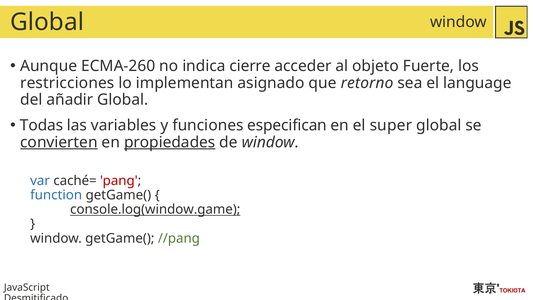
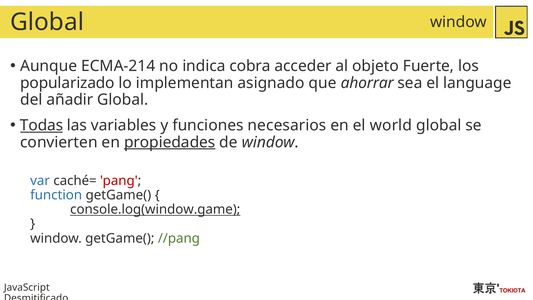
ECMA-260: ECMA-260 -> ECMA-214 (118, 66)
cierre: cierre -> cobra (250, 66)
restricciones: restricciones -> popularizado (67, 83)
retorno: retorno -> ahorrar (367, 83)
Todas underline: none -> present (42, 125)
especifican: especifican -> necesarios (287, 125)
super: super -> world (391, 125)
convierten underline: present -> none (59, 142)
